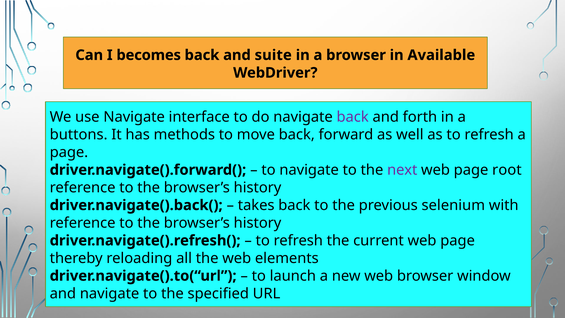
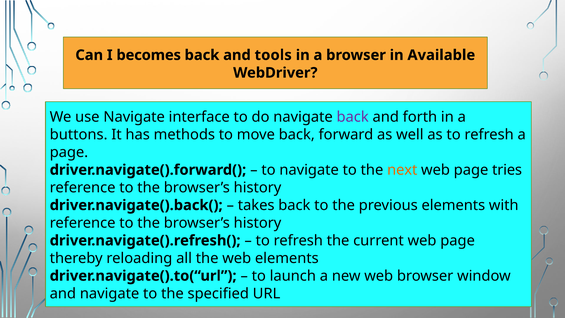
suite: suite -> tools (273, 55)
next colour: purple -> orange (402, 170)
root: root -> tries (507, 170)
previous selenium: selenium -> elements (453, 205)
